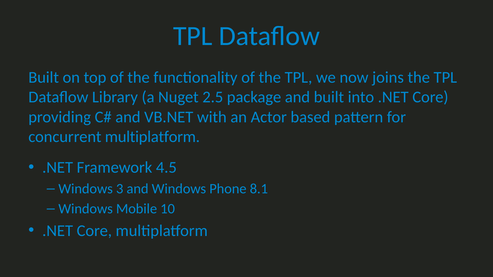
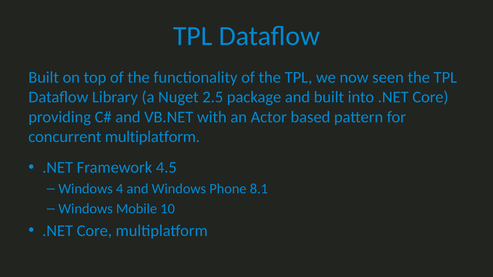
joins: joins -> seen (388, 78)
3: 3 -> 4 (120, 189)
